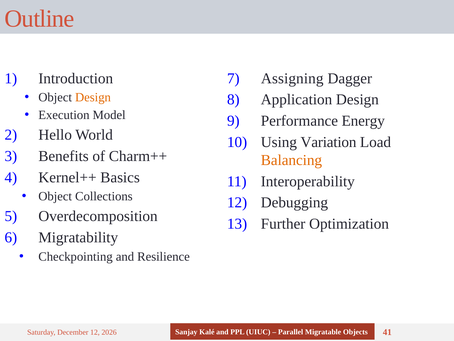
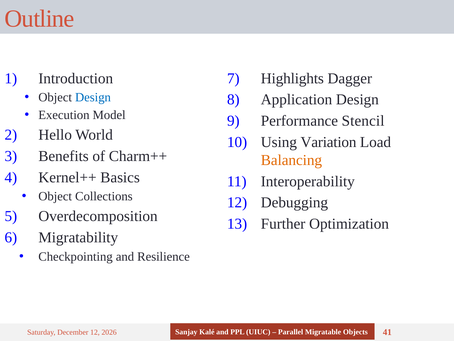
Assigning: Assigning -> Highlights (292, 78)
Design colour: orange -> blue (93, 97)
Energy: Energy -> Stencil (363, 121)
